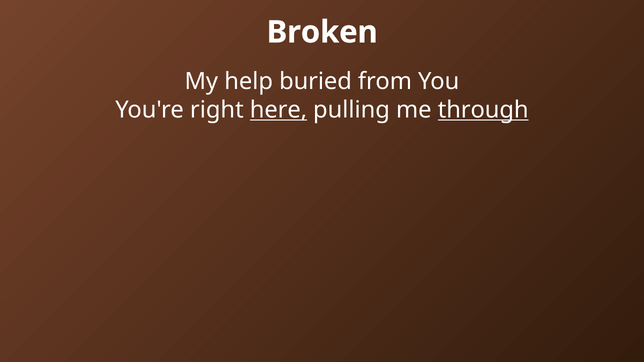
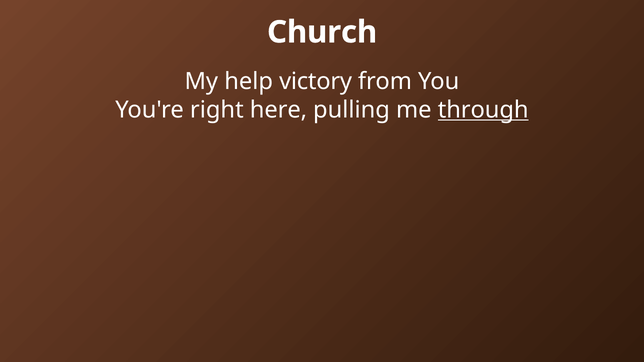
Broken: Broken -> Church (322, 32)
buried: buried -> victory (316, 81)
here underline: present -> none (278, 110)
